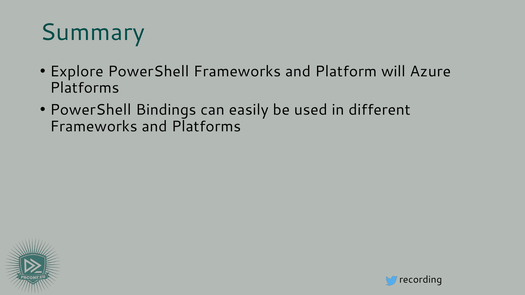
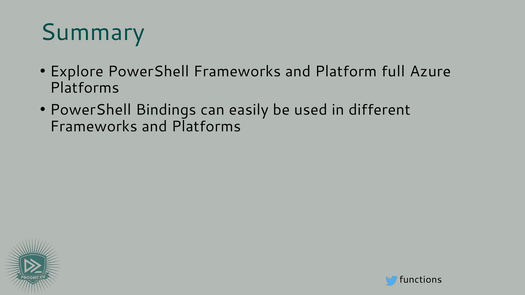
will: will -> full (393, 71)
recording: recording -> functions (421, 280)
